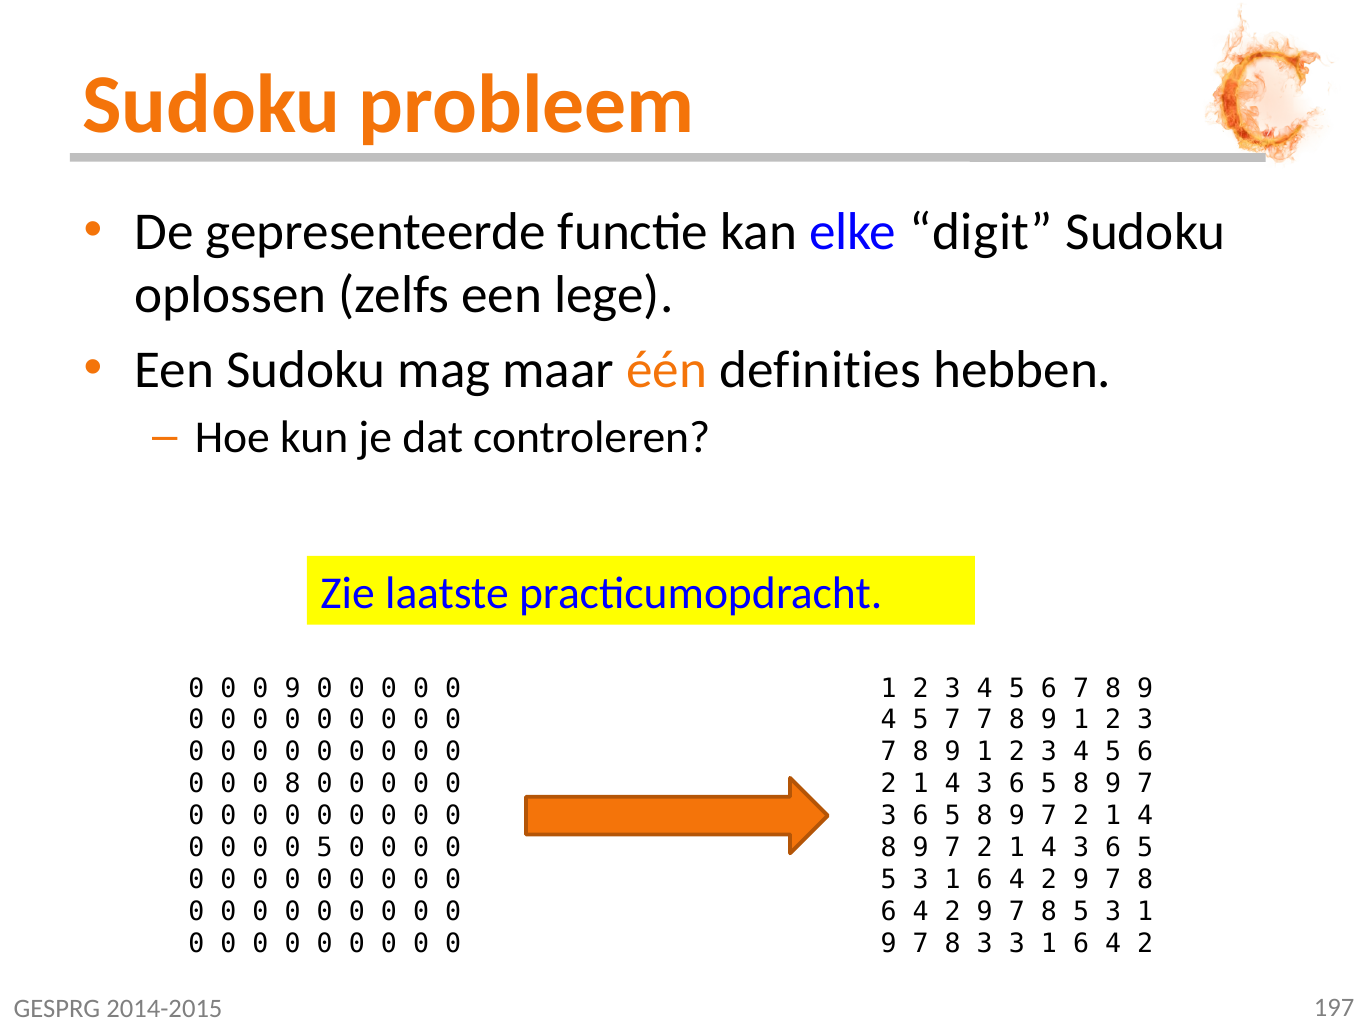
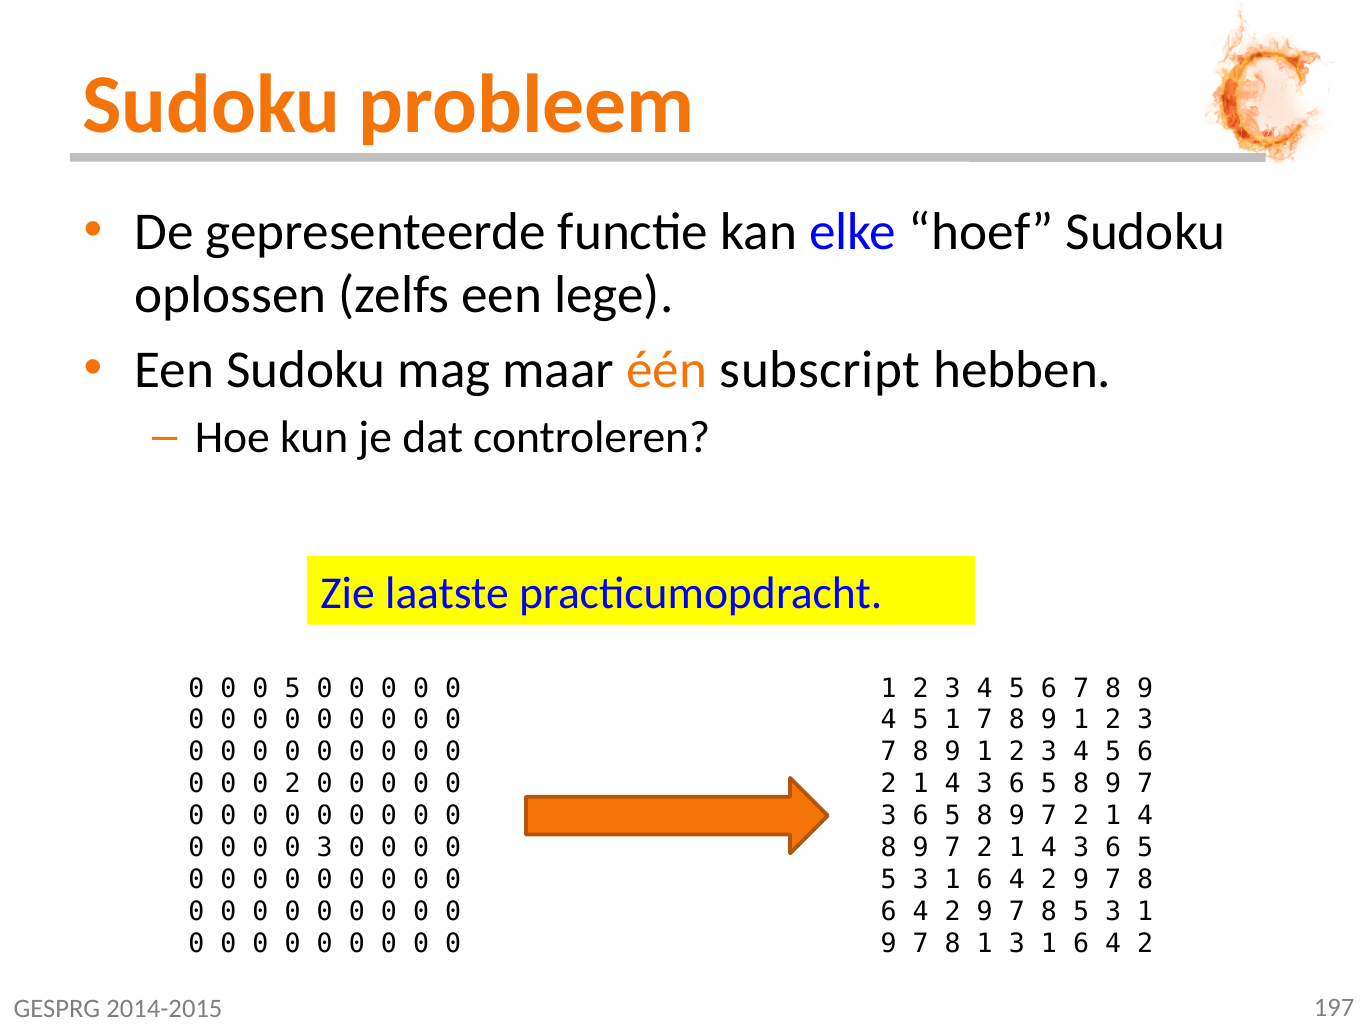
digit: digit -> hoef (981, 231)
definities: definities -> subscript (820, 370)
0 9: 9 -> 5 (293, 688)
5 7: 7 -> 1 (953, 720)
0 8: 8 -> 2 (293, 784)
0 5: 5 -> 3 (325, 848)
8 3: 3 -> 1 (985, 944)
